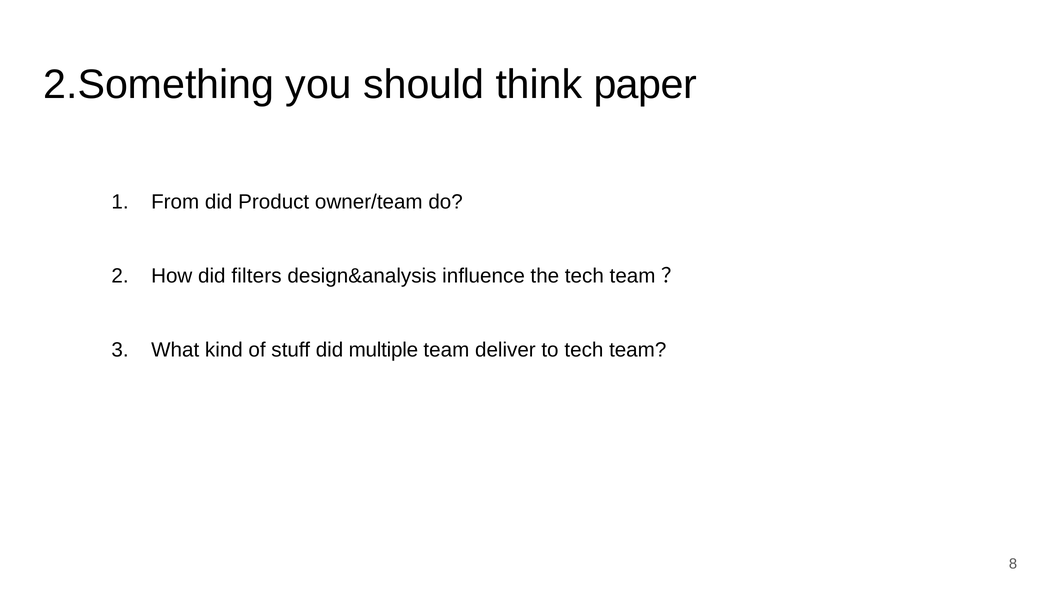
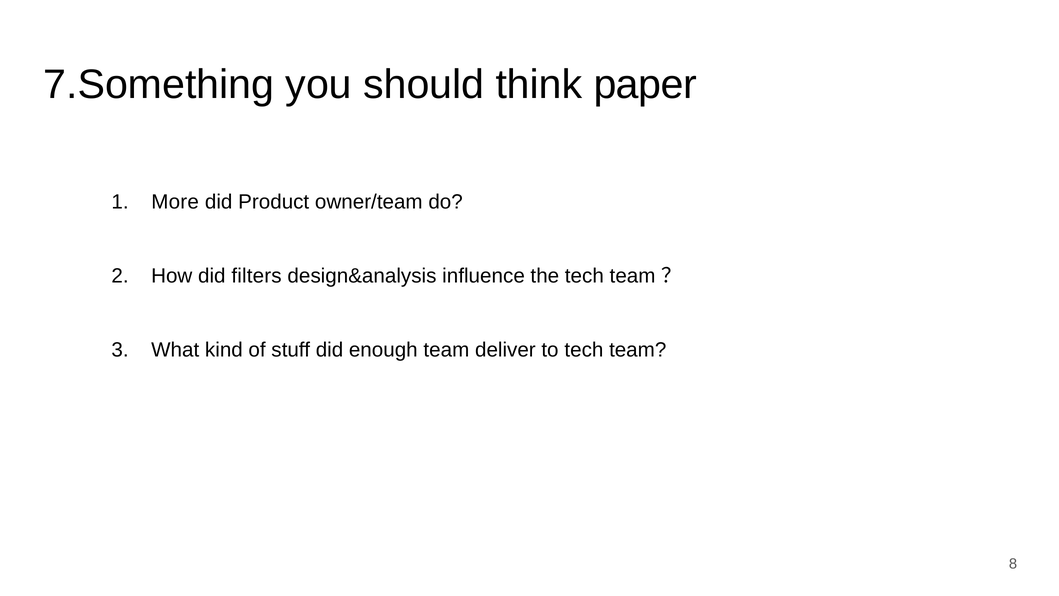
2.Something: 2.Something -> 7.Something (159, 84)
From: From -> More (175, 202)
multiple: multiple -> enough (383, 350)
